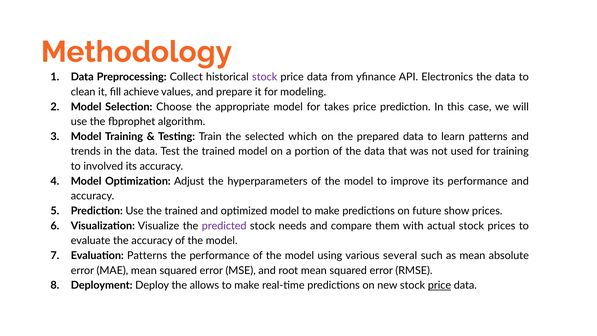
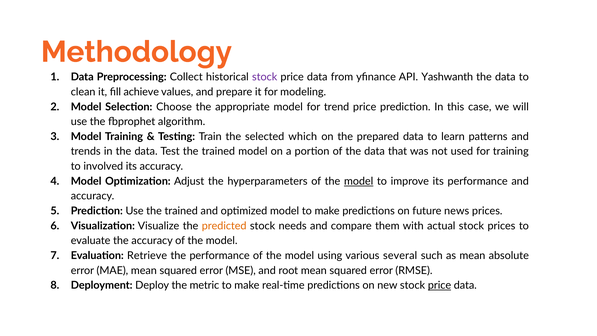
Electronics: Electronics -> Yashwanth (447, 77)
takes: takes -> trend (337, 107)
model underline: none -> present (359, 181)
show: show -> news (457, 211)
predicted colour: purple -> orange (224, 226)
Evaluation Patterns: Patterns -> Retrieve (147, 256)
allows: allows -> metric (204, 285)
